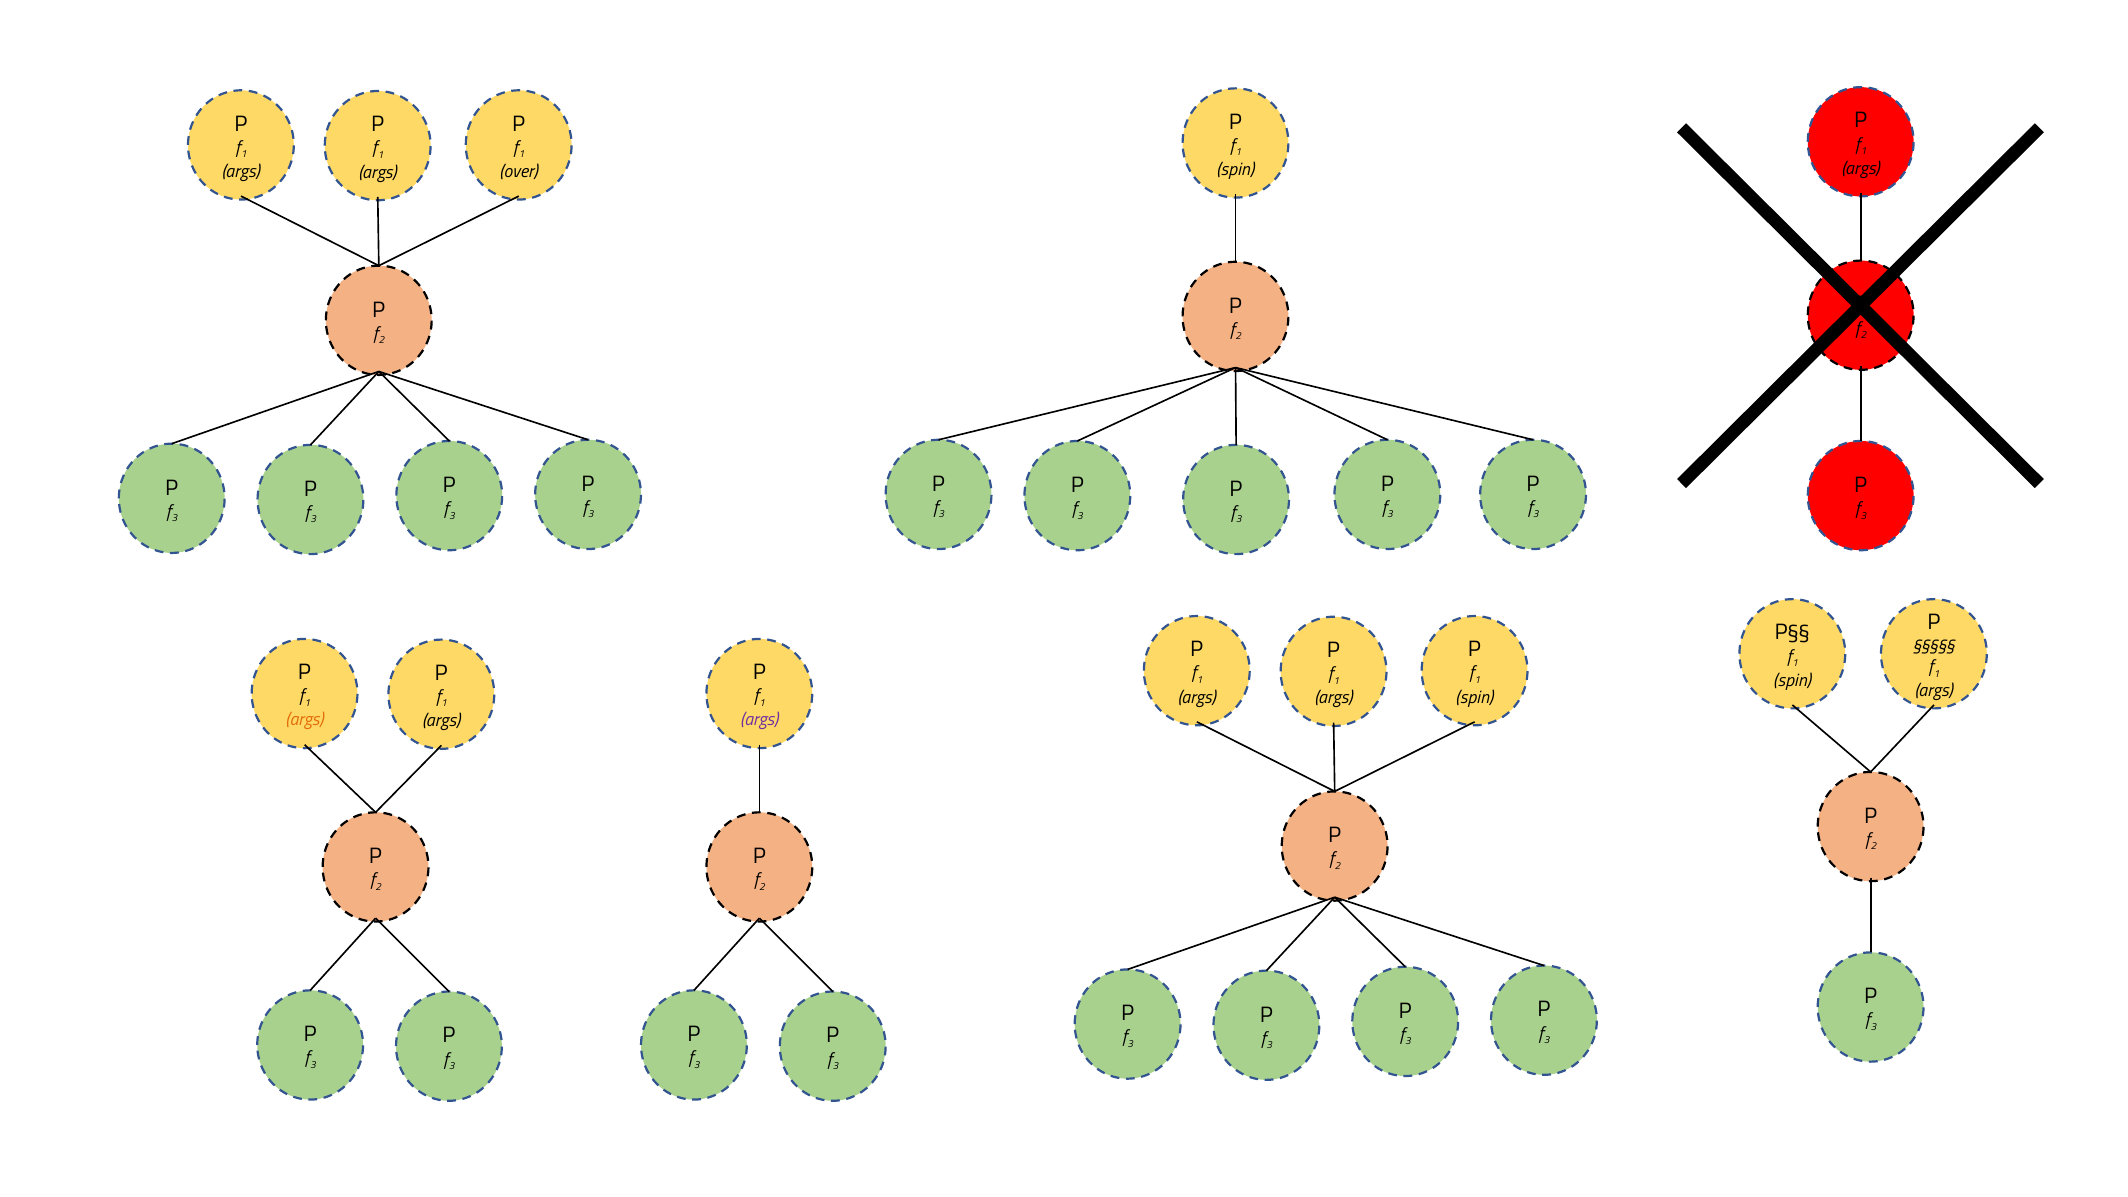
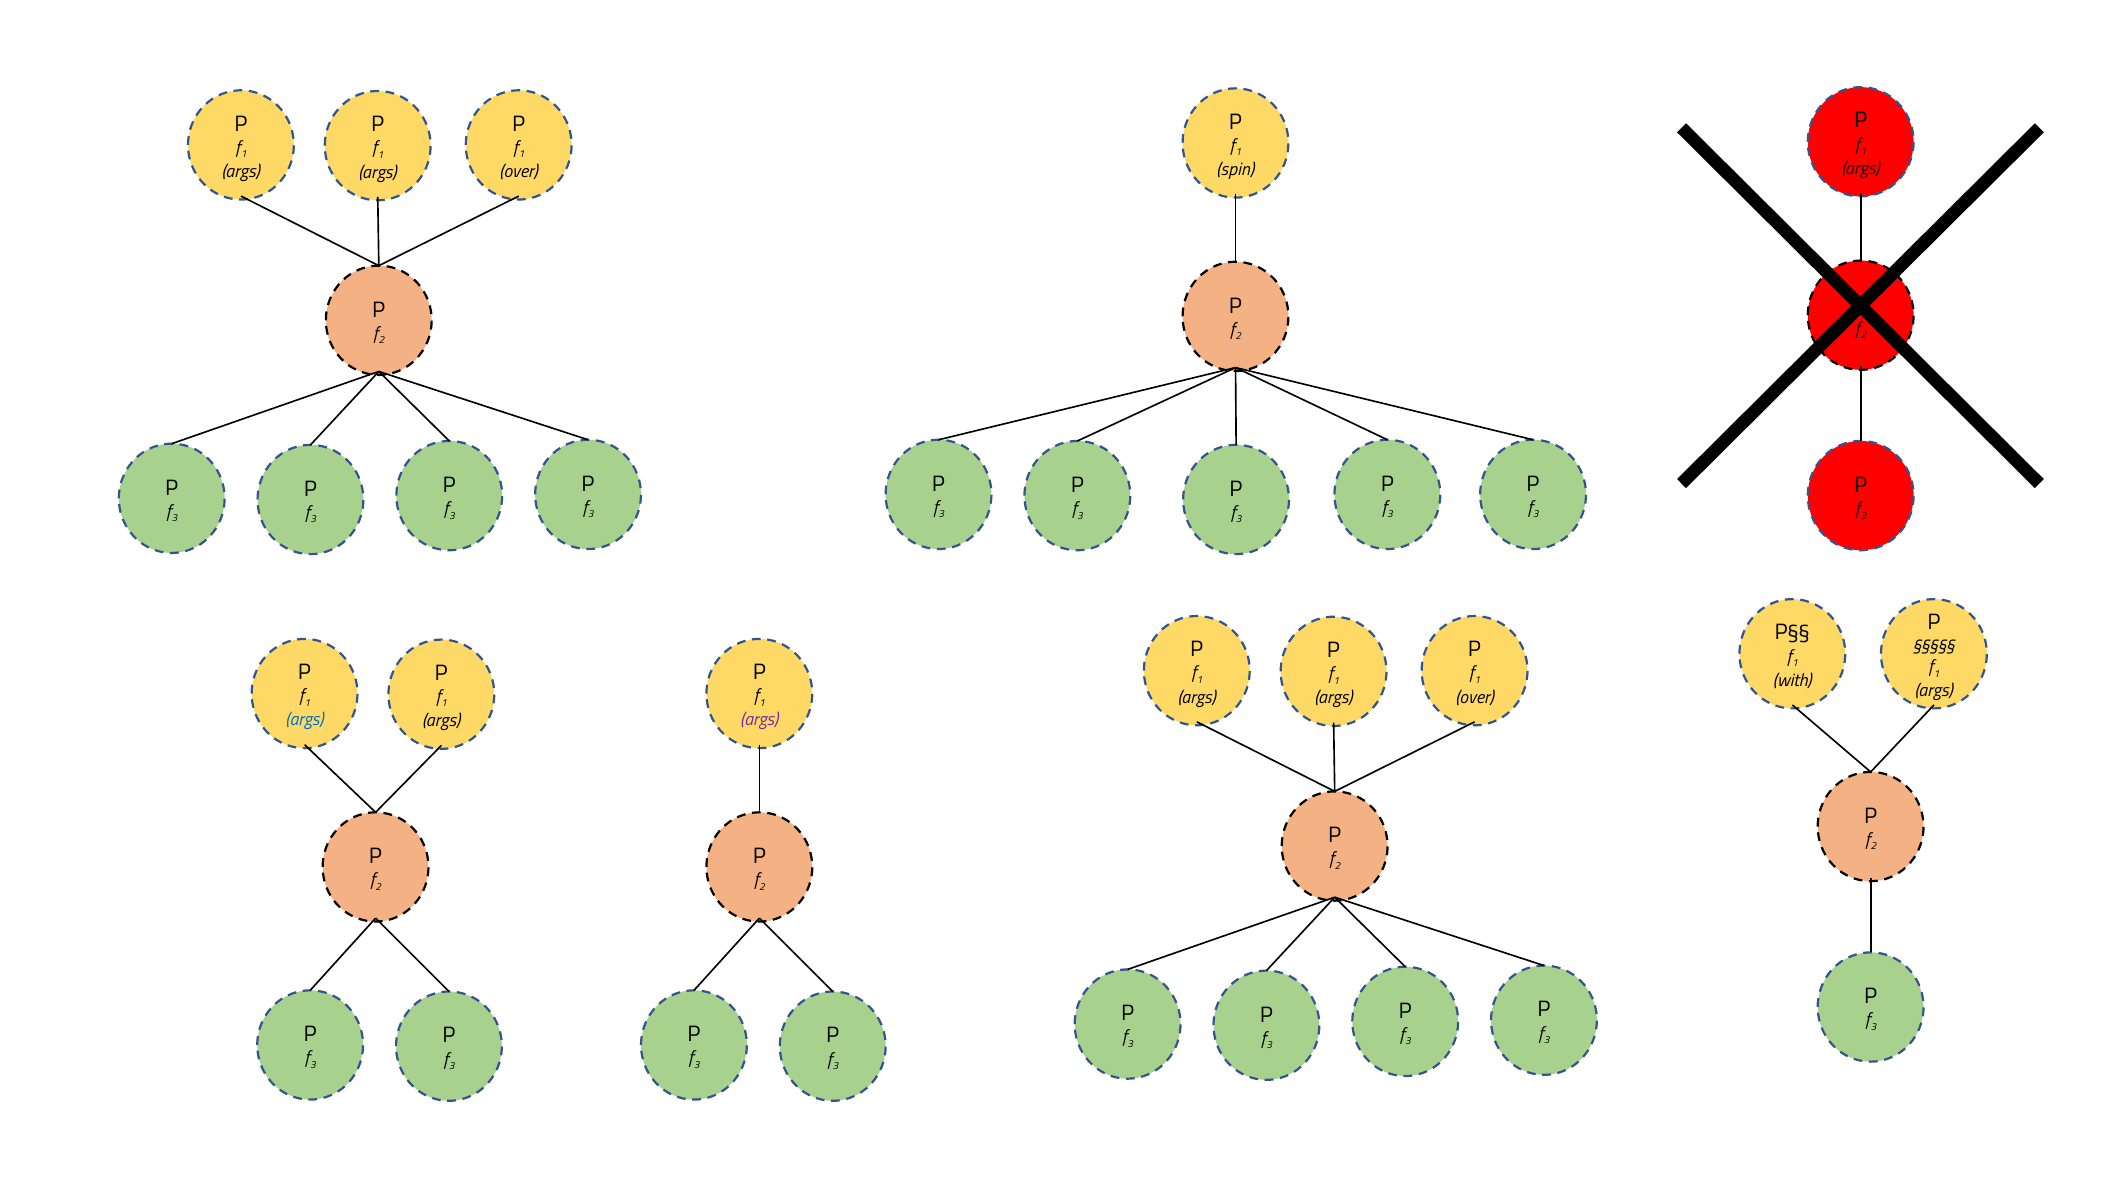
spin: spin -> with (1792, 680)
spin: spin -> over (1475, 697)
args colour: orange -> blue (305, 720)
